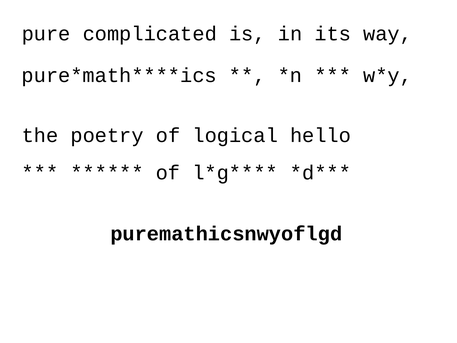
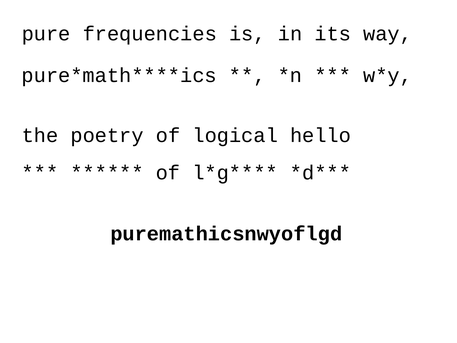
complicated: complicated -> frequencies (150, 34)
